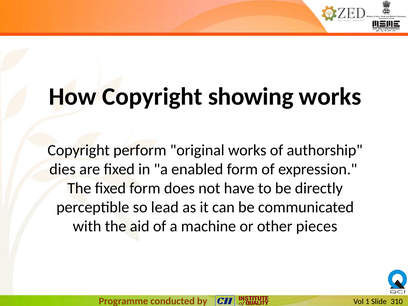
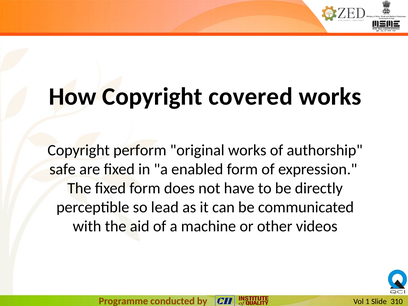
showing: showing -> covered (251, 96)
dies: dies -> safe (63, 169)
pieces: pieces -> videos (317, 226)
